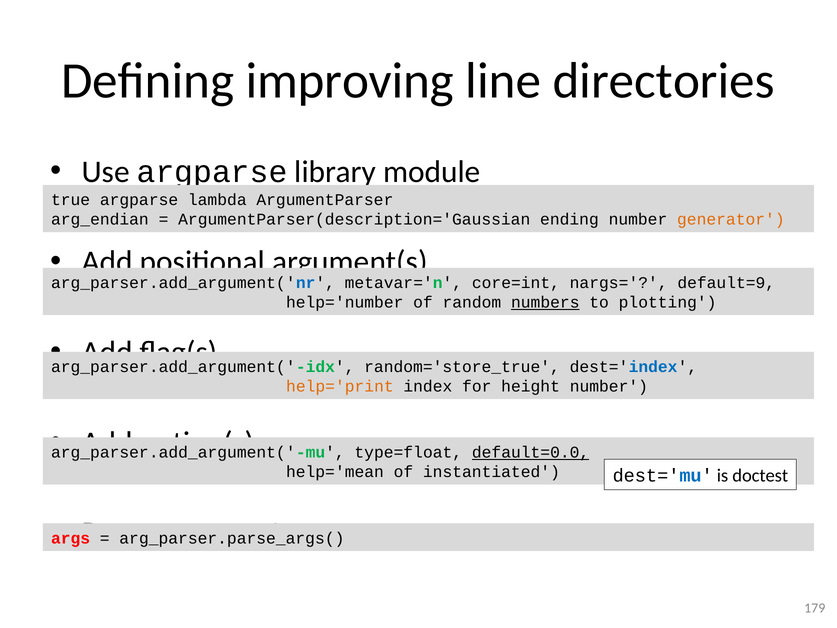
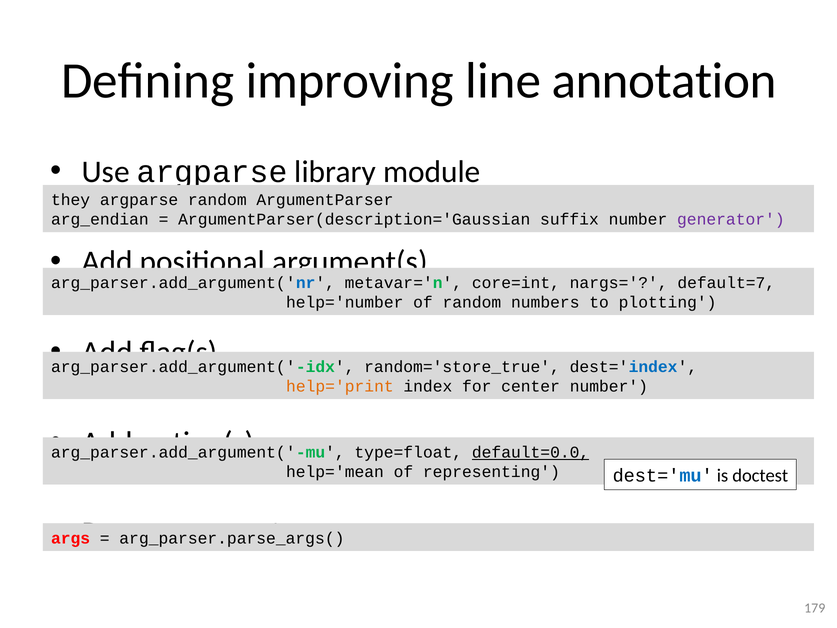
directories: directories -> annotation (664, 81)
true: true -> they (71, 200)
argparse lambda: lambda -> random (217, 200)
ending: ending -> suffix (569, 219)
generator colour: orange -> purple (731, 219)
default=9: default=9 -> default=7 (726, 283)
numbers underline: present -> none (545, 302)
height: height -> center (531, 386)
instantiated: instantiated -> representing (491, 472)
